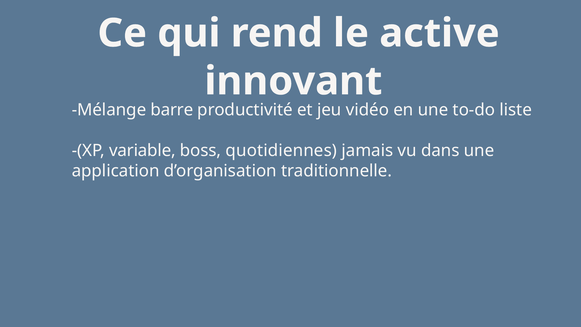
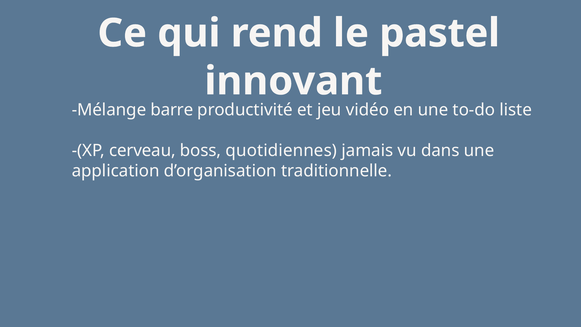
active: active -> pastel (440, 33)
variable: variable -> cerveau (142, 151)
